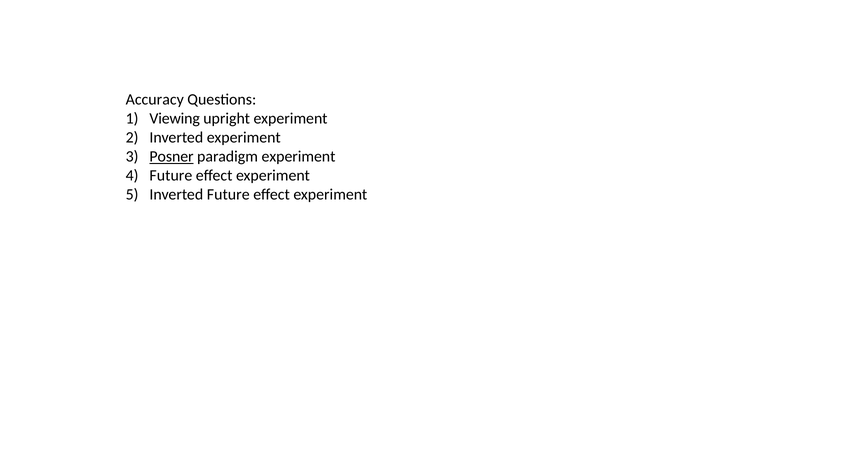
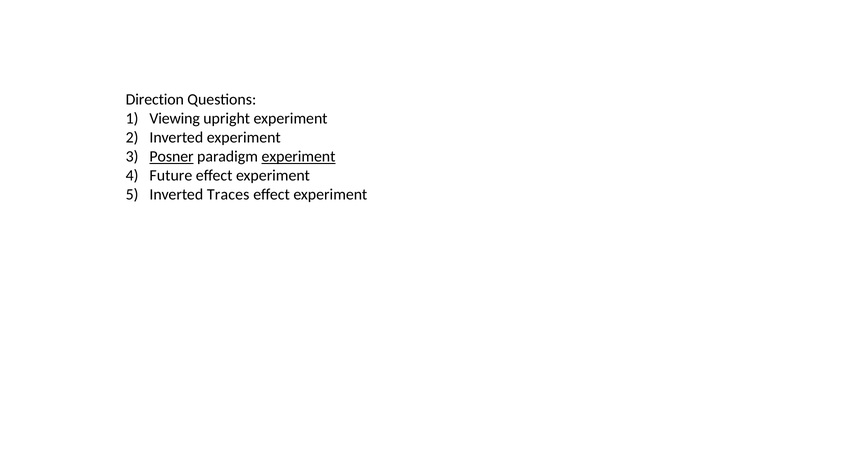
Accuracy: Accuracy -> Direction (155, 99)
experiment underline: none -> present (299, 156)
Inverted Future: Future -> Traces (228, 195)
